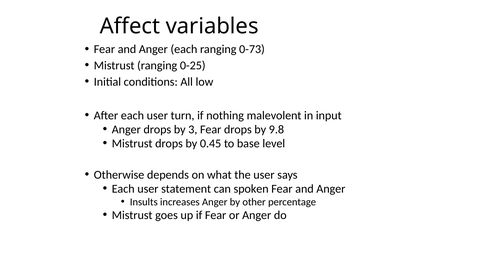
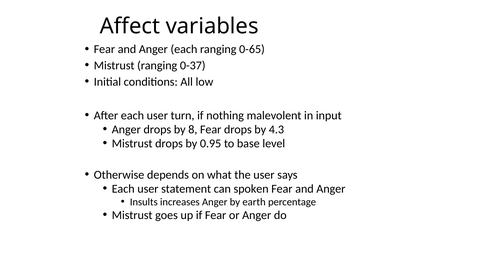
0-73: 0-73 -> 0-65 (252, 49)
0-25: 0-25 -> 0-37 (193, 65)
3: 3 -> 8 (193, 129)
9.8: 9.8 -> 4.3 (276, 129)
0.45: 0.45 -> 0.95 (211, 143)
other: other -> earth (254, 202)
